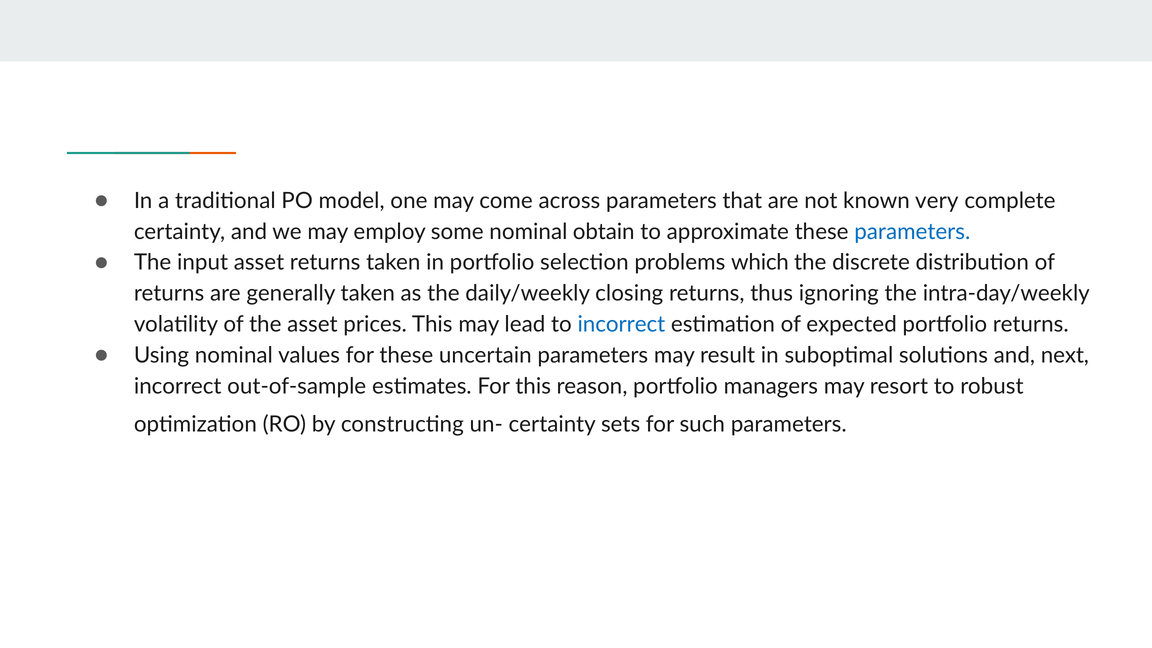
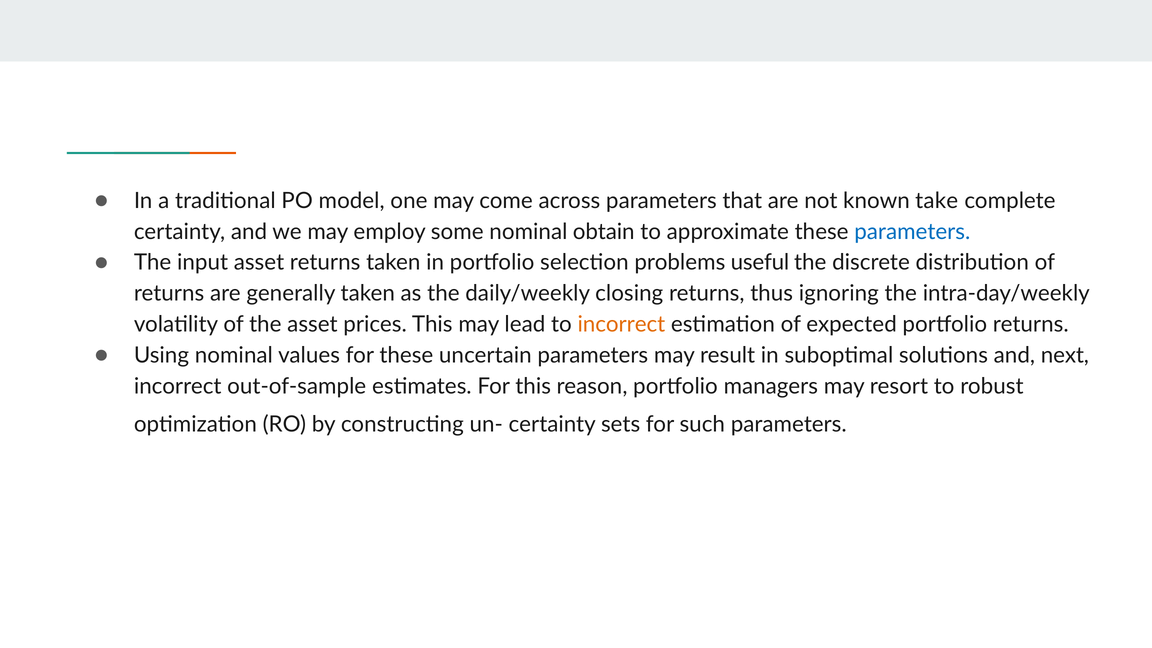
very: very -> take (937, 201)
which: which -> useful (760, 263)
incorrect colour: blue -> orange (621, 324)
